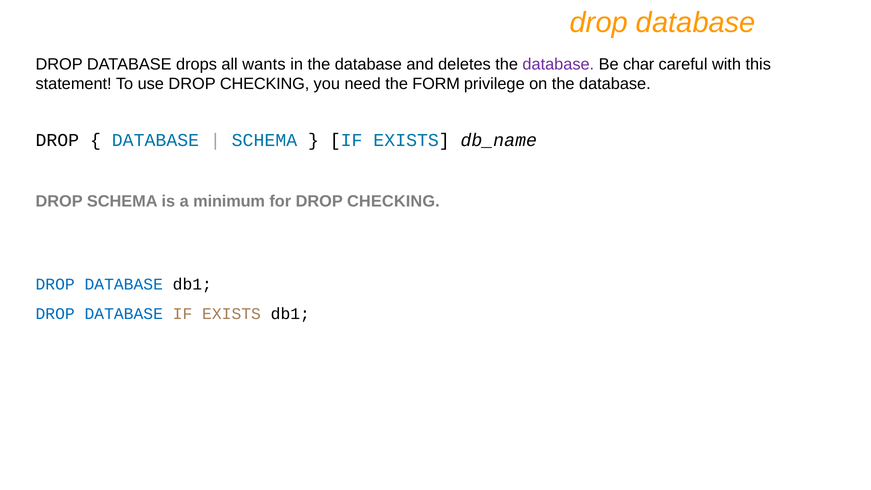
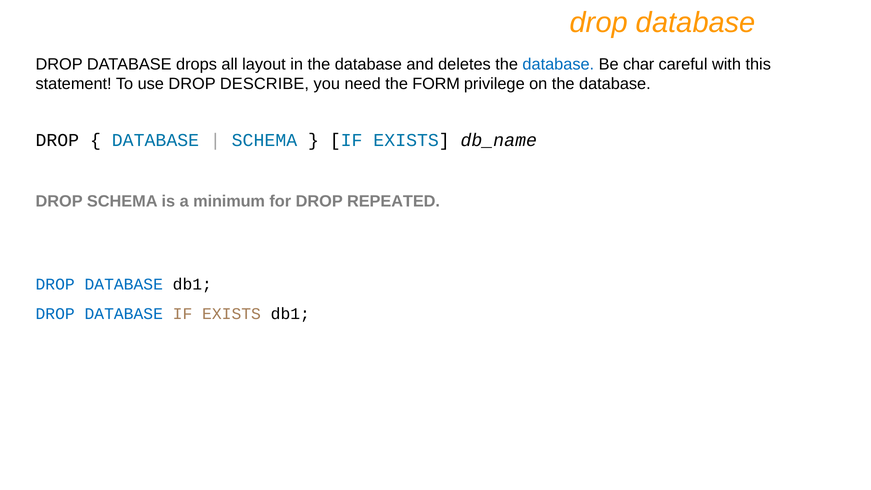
wants: wants -> layout (264, 64)
database colour: purple -> blue (558, 64)
use DROP CHECKING: CHECKING -> DESCRIBE (264, 84)
for DROP CHECKING: CHECKING -> REPEATED (394, 201)
